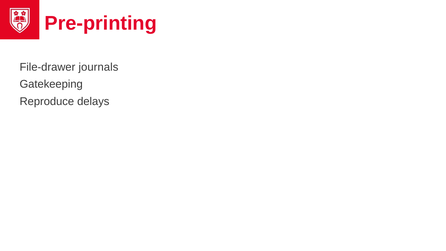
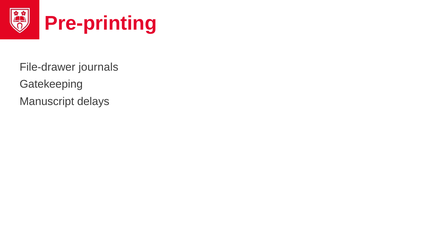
Reproduce: Reproduce -> Manuscript (47, 101)
